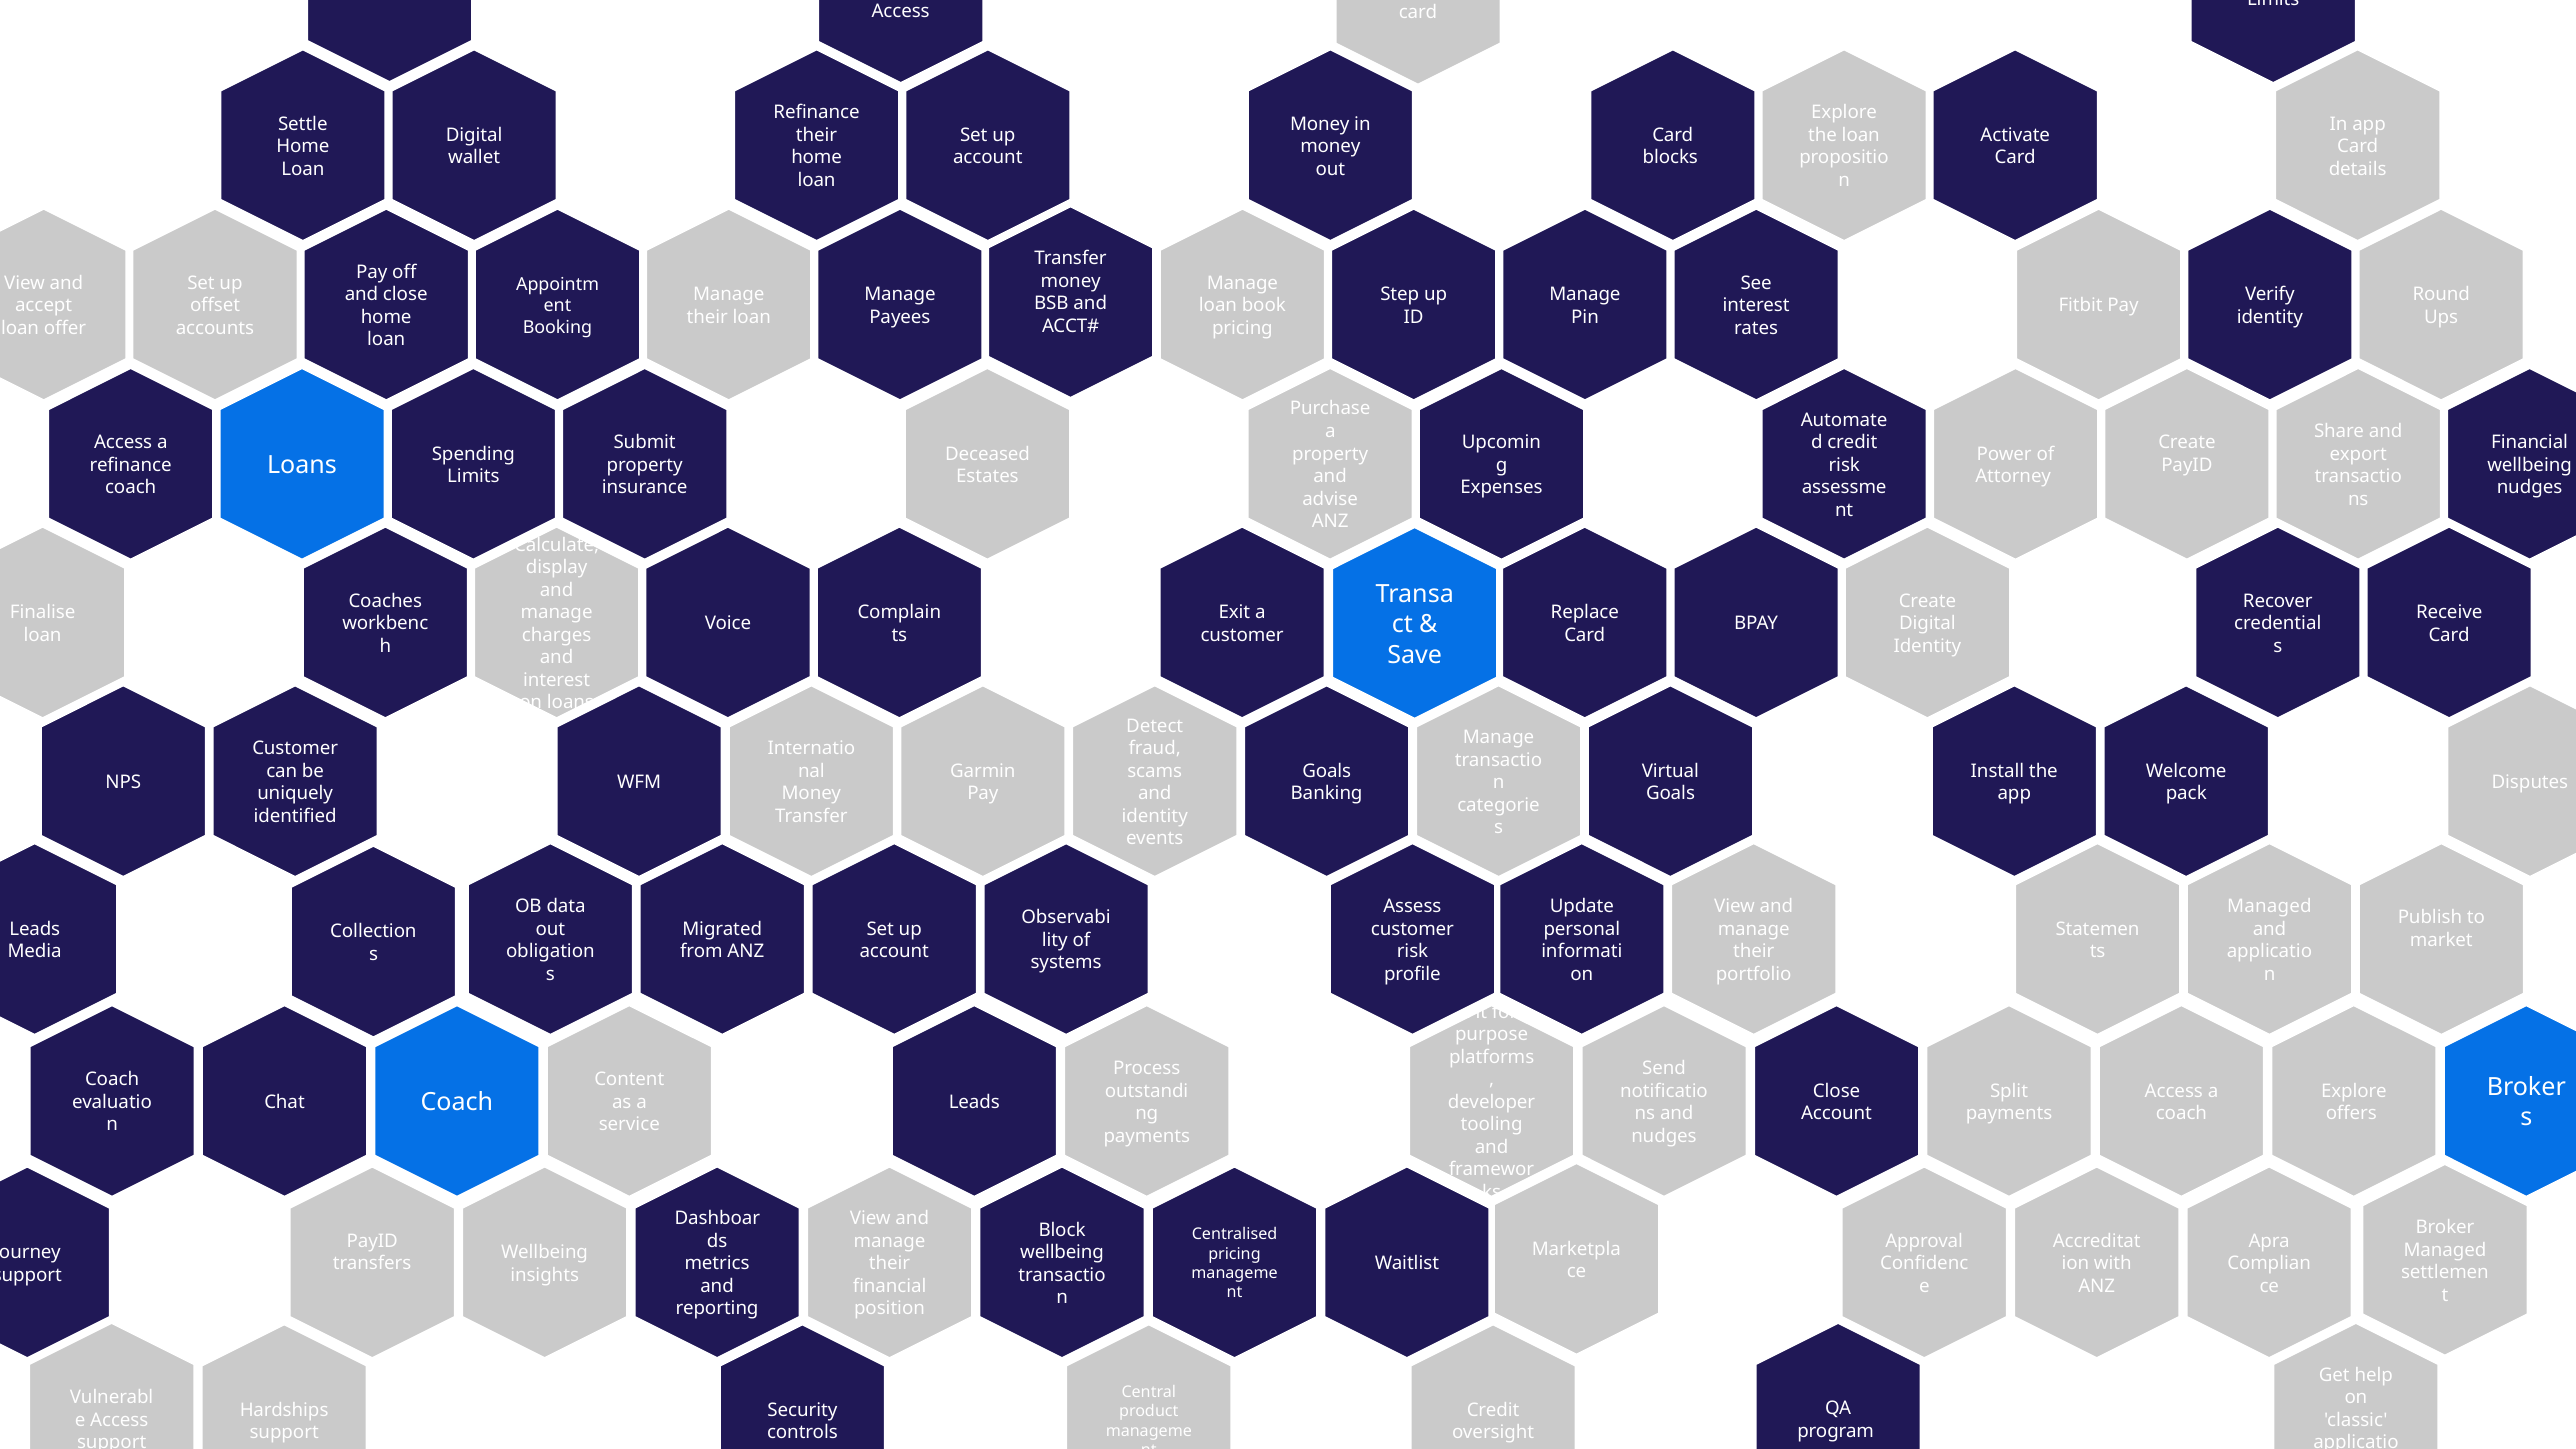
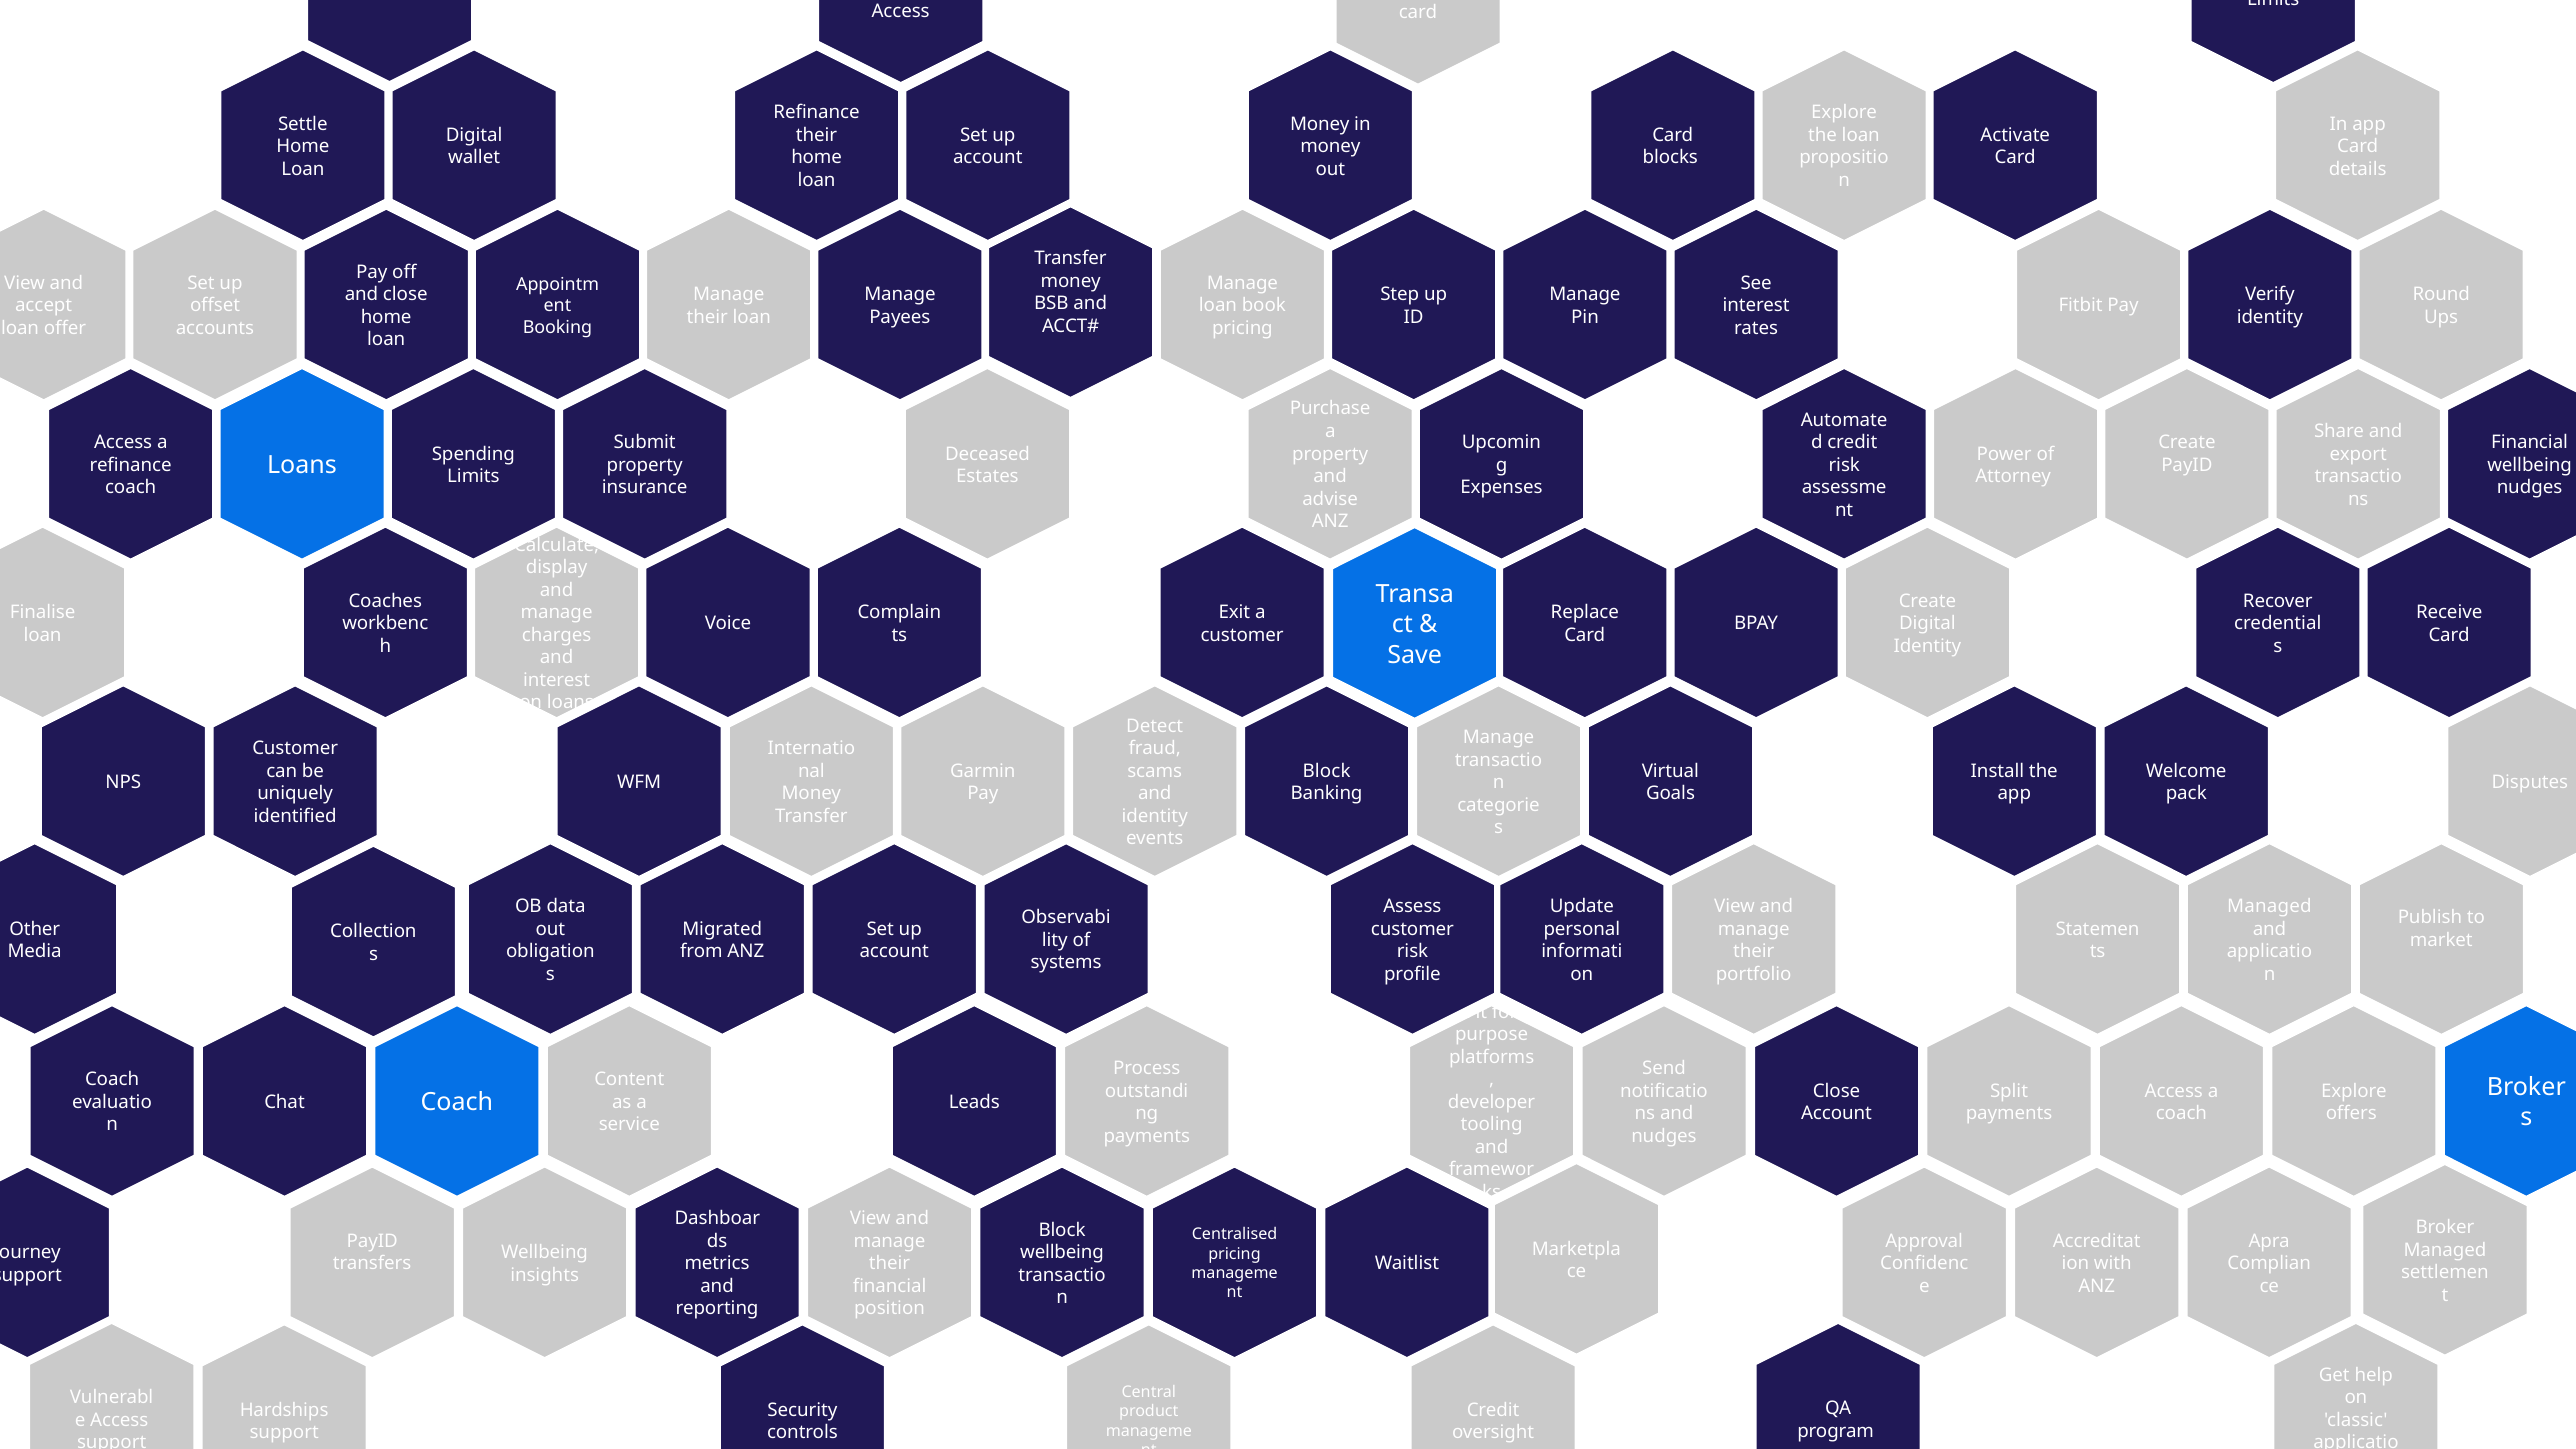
Goals: Goals -> Block (1327, 771)
Leads: Leads -> Other (35, 929)
